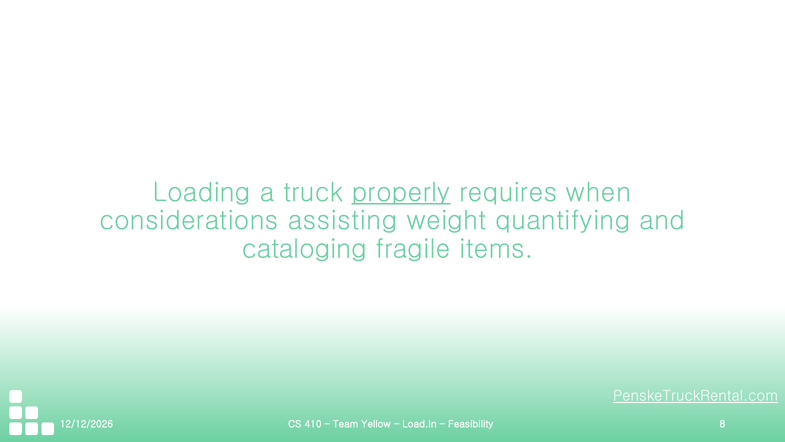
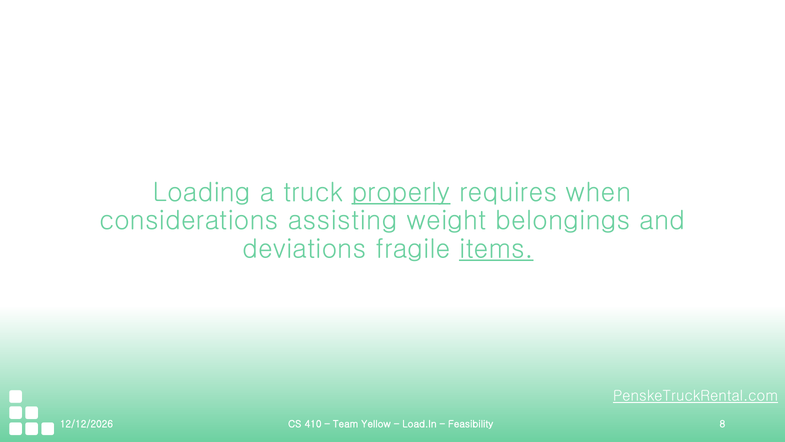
quantifying: quantifying -> belongings (563, 221)
cataloging: cataloging -> deviations (304, 249)
items underline: none -> present (496, 249)
